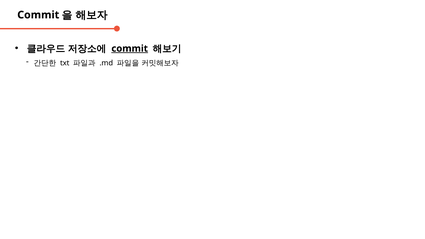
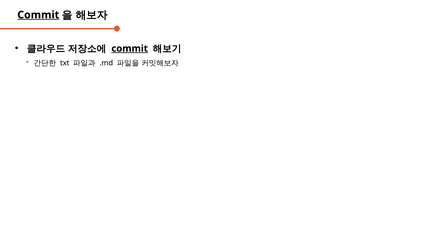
Commit underline: none -> present (38, 15)
